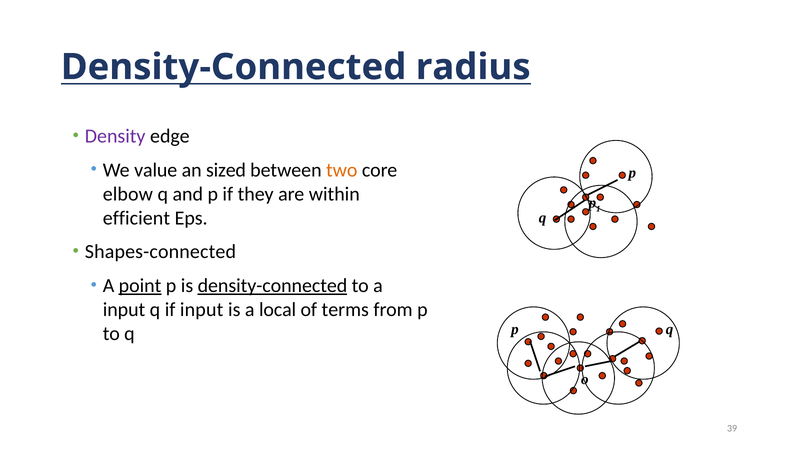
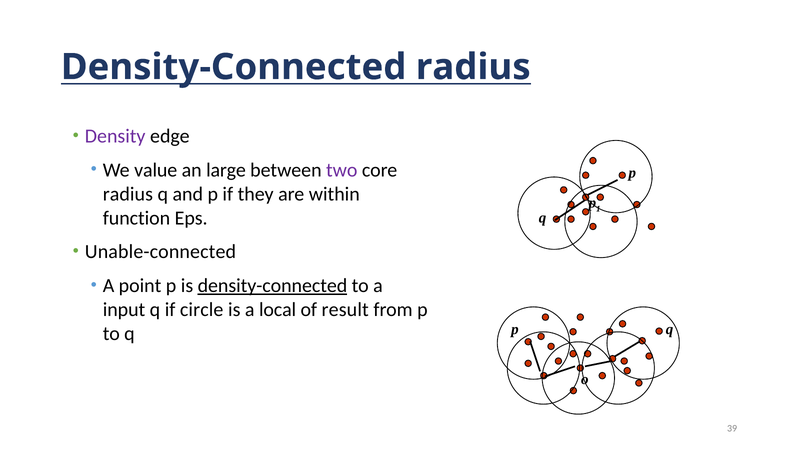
sized: sized -> large (226, 170)
two colour: orange -> purple (342, 170)
elbow: elbow -> radius (128, 194)
efficient: efficient -> function (136, 218)
Shapes-connected: Shapes-connected -> Unable-connected (160, 252)
point underline: present -> none (140, 286)
if input: input -> circle (202, 310)
terms: terms -> result (345, 310)
